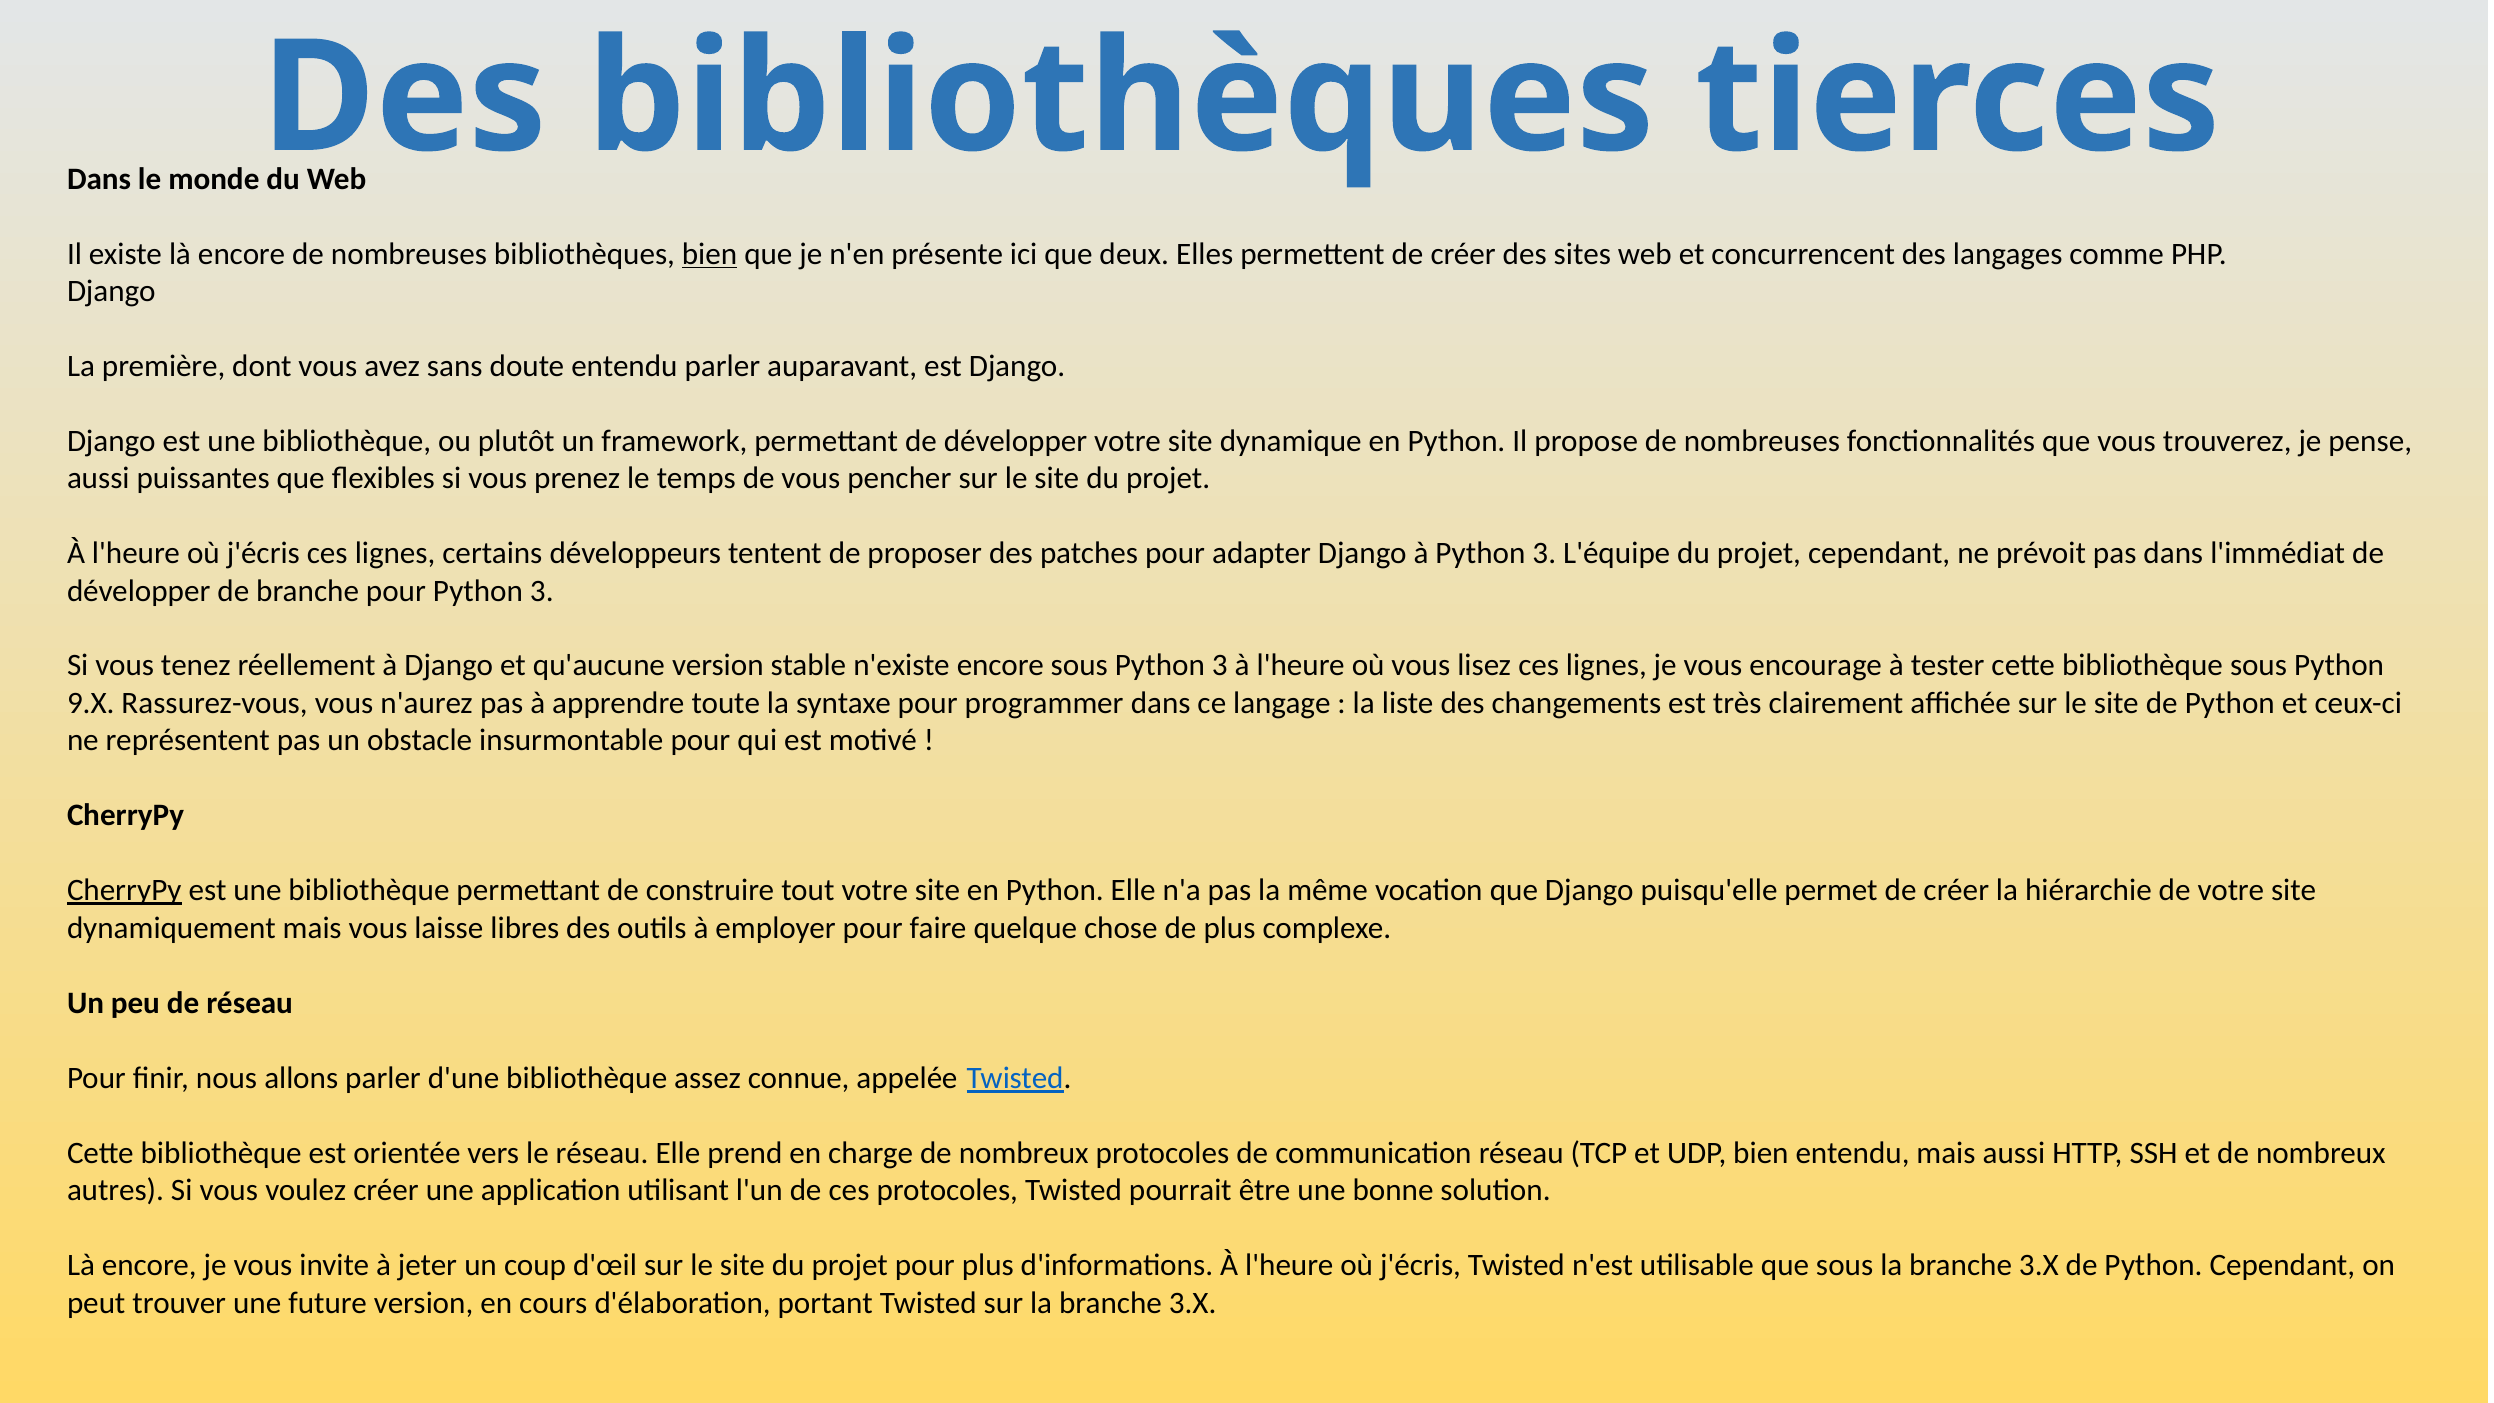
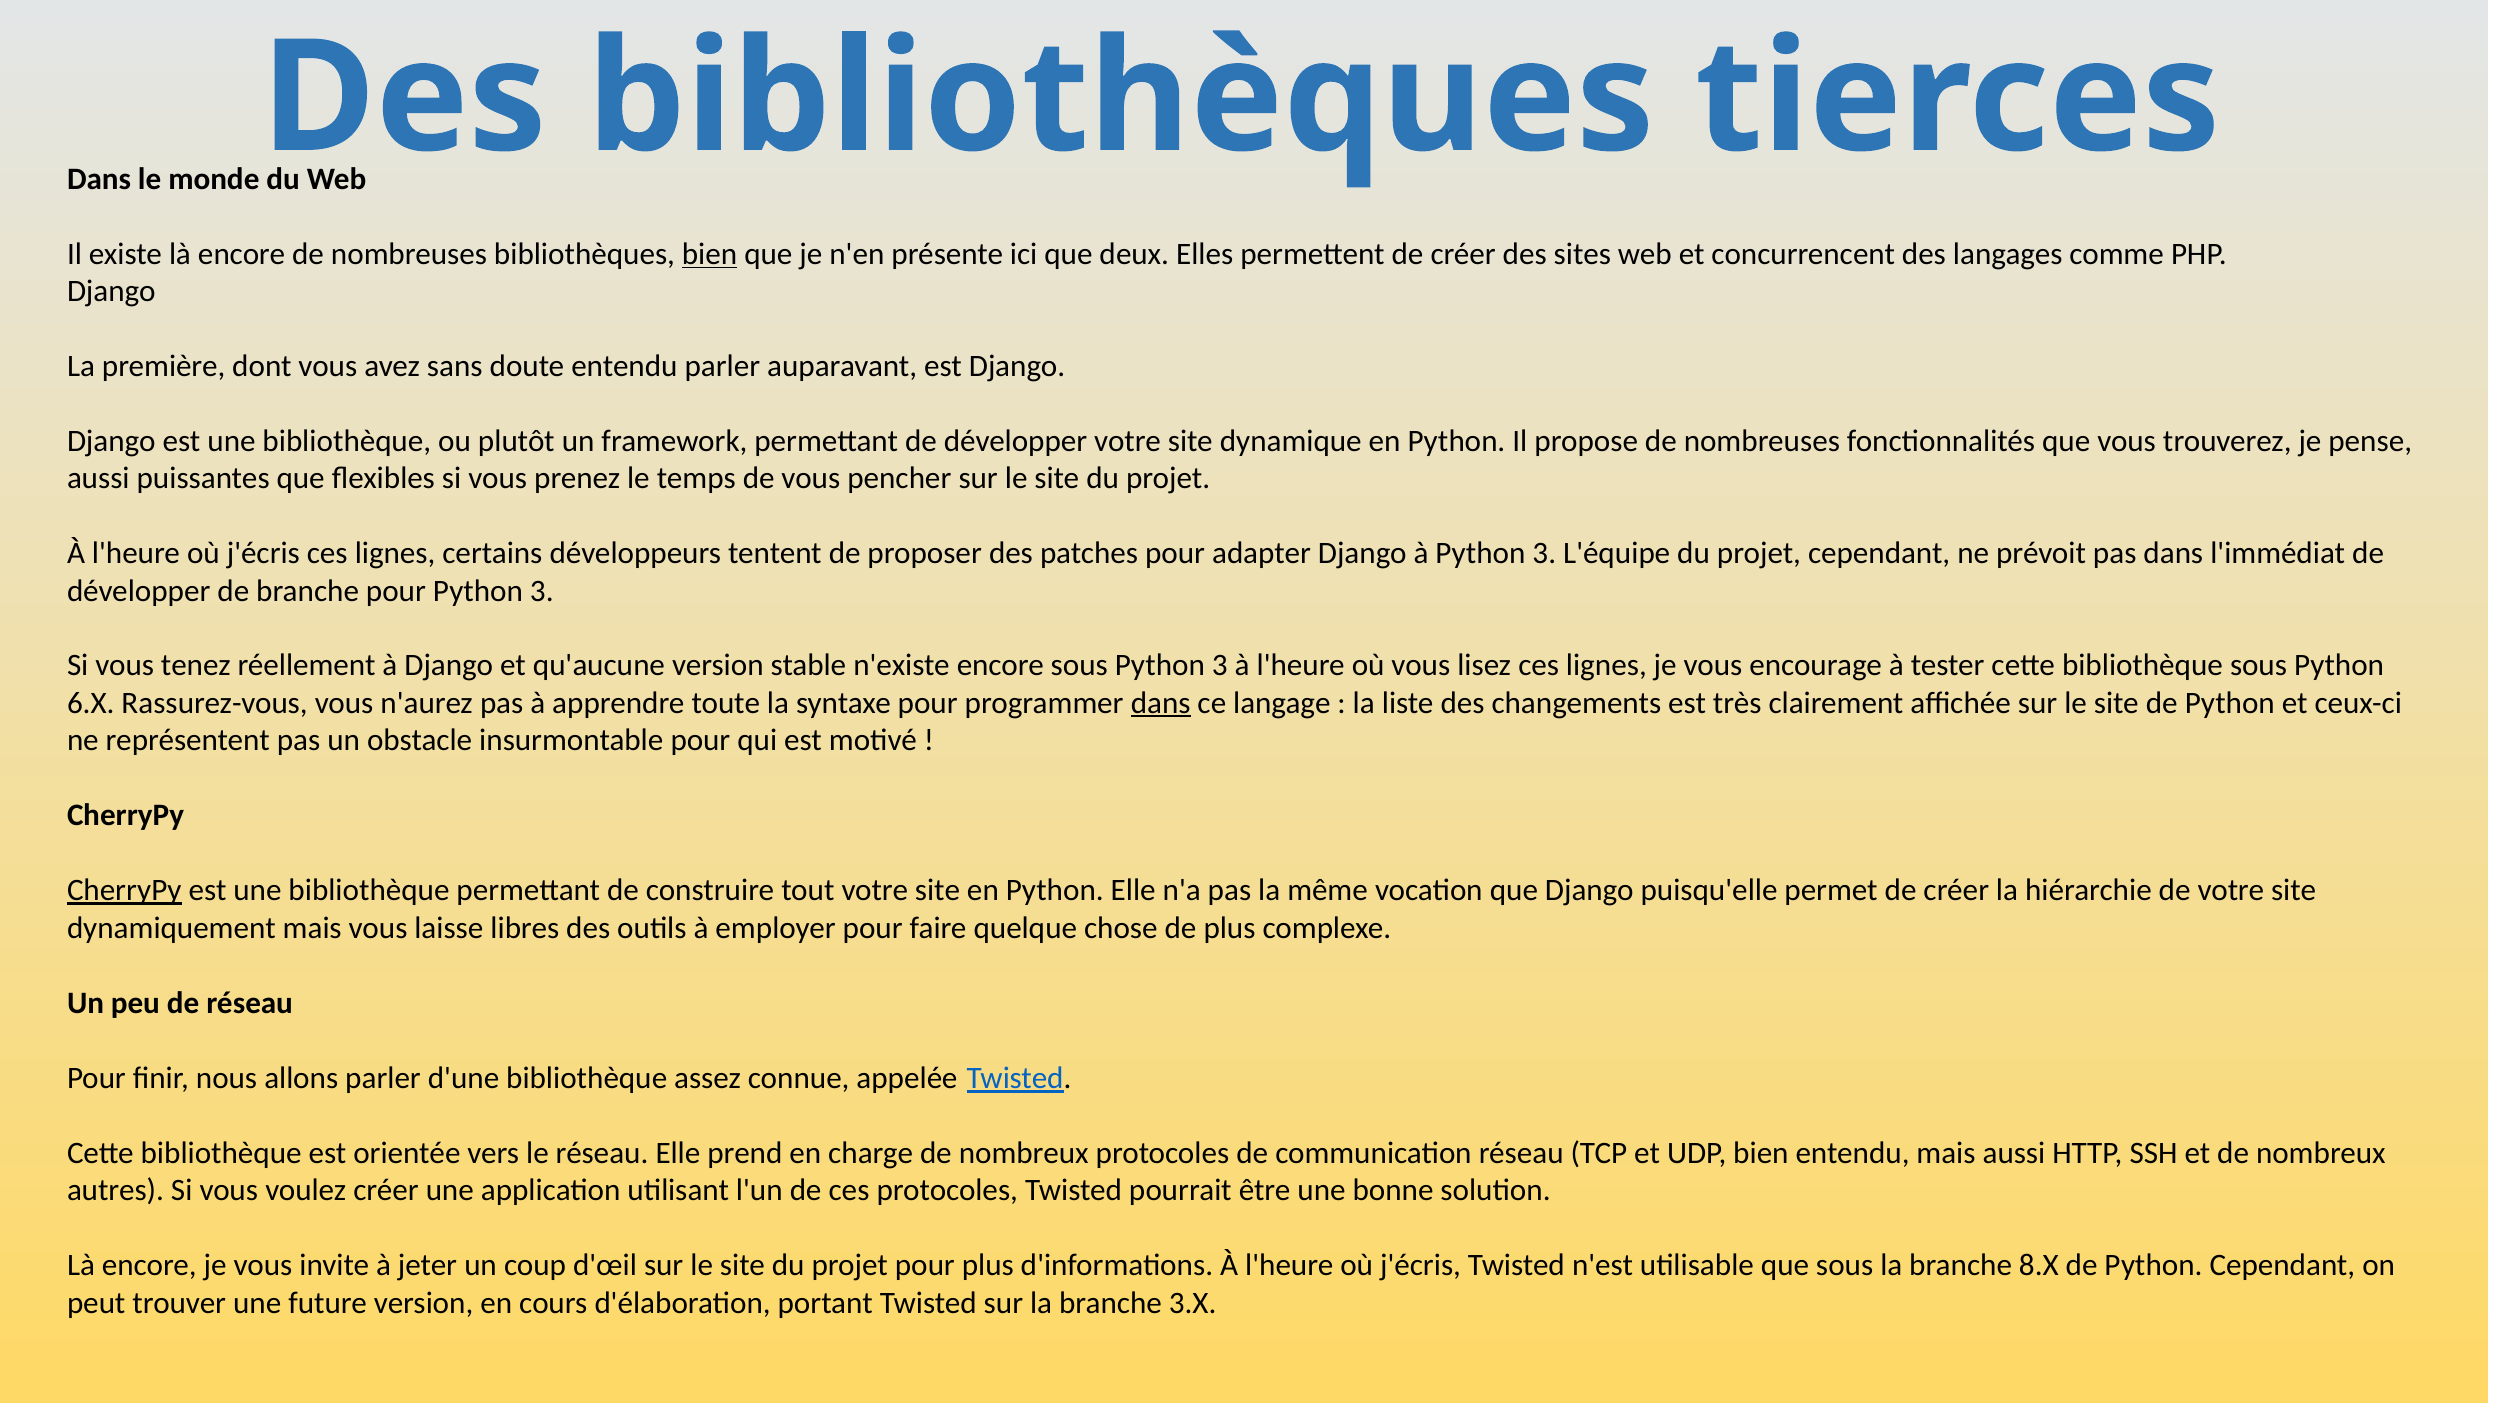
9.X: 9.X -> 6.X (91, 703)
dans underline: none -> present (1161, 703)
sous la branche 3.X: 3.X -> 8.X (2039, 1265)
